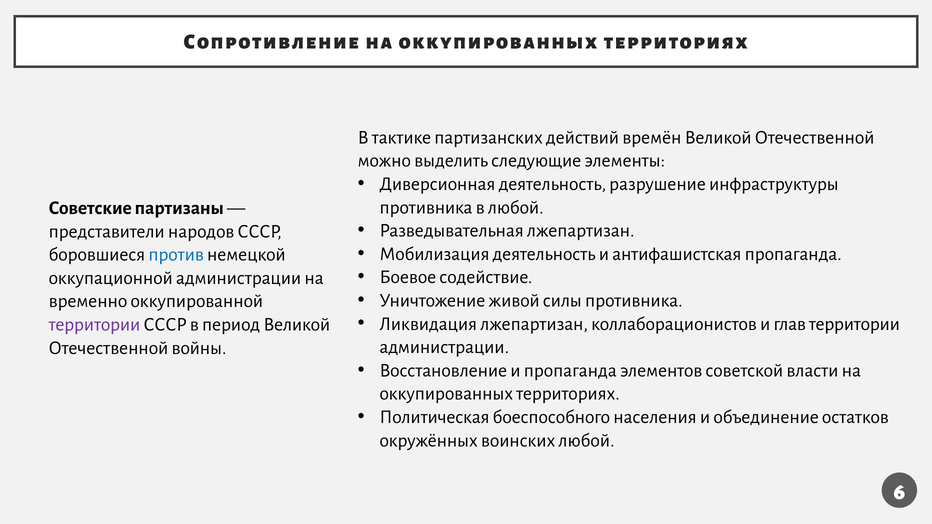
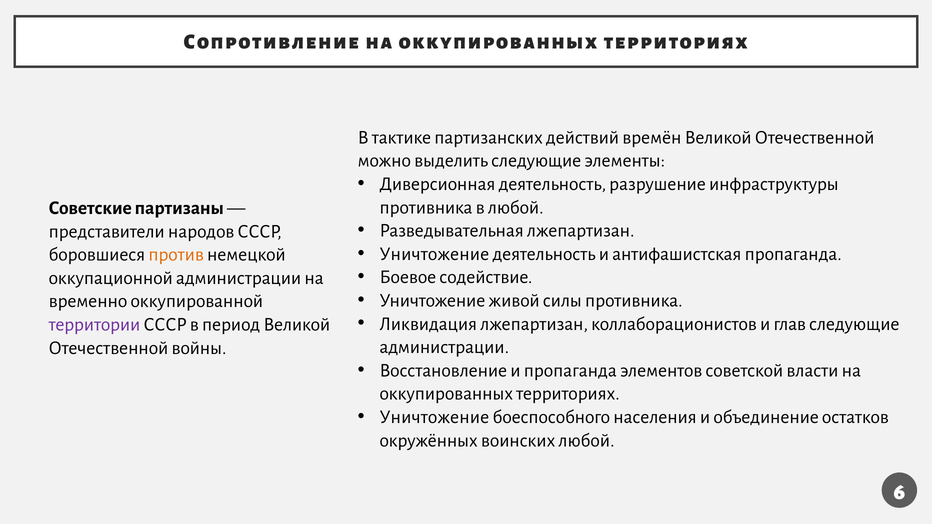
Мобилизация: Мобилизация -> Уничтожение (434, 254)
против colour: blue -> orange (176, 255)
глав территории: территории -> следующие (854, 324)
Политическая: Политическая -> Уничтожение (434, 417)
